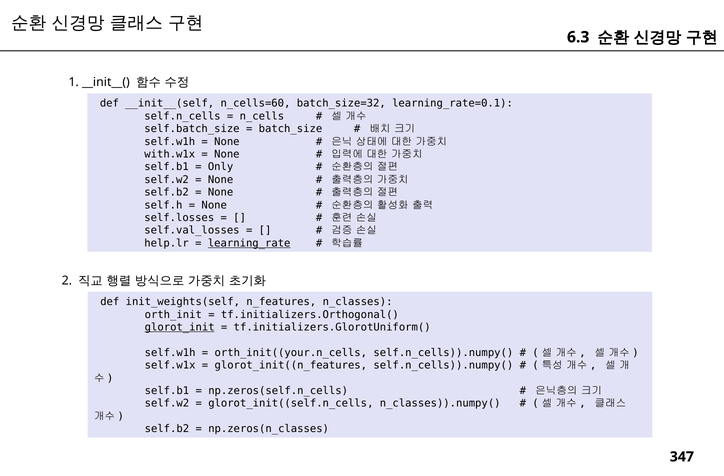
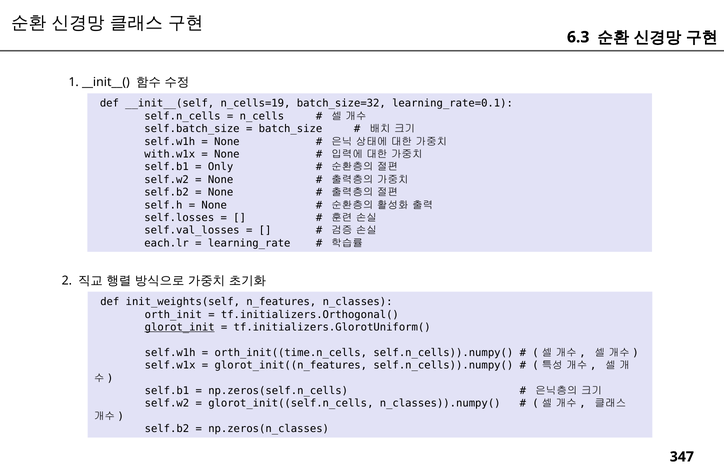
n_cells=60: n_cells=60 -> n_cells=19 (255, 103)
help.lr: help.lr -> each.lr (167, 243)
learning_rate underline: present -> none (249, 243)
orth_init((your.n_cells: orth_init((your.n_cells -> orth_init((time.n_cells (291, 352)
